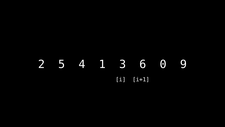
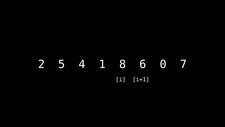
3: 3 -> 8 (123, 64)
9: 9 -> 7 (183, 64)
